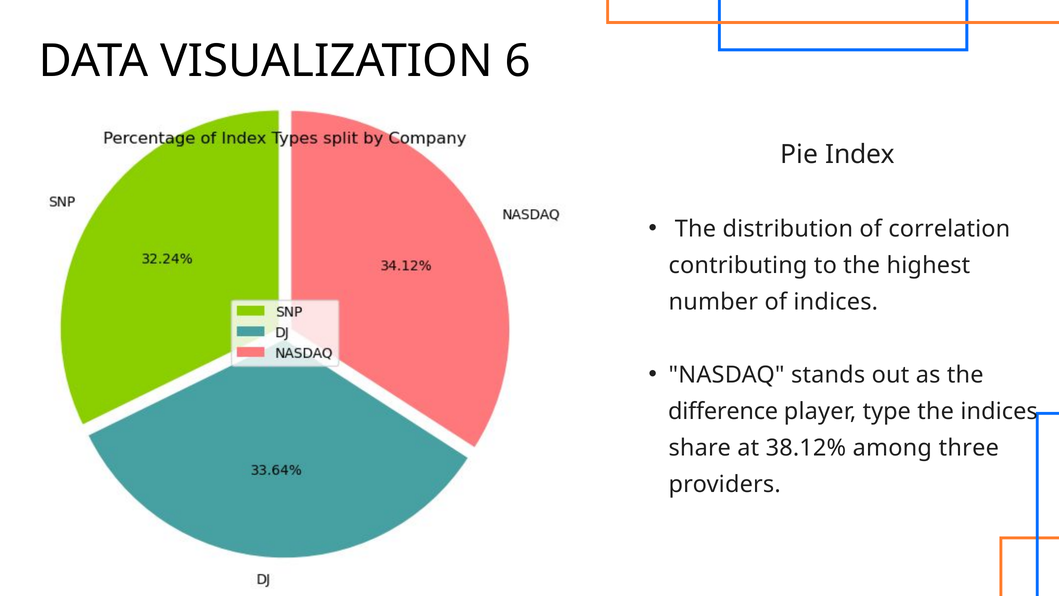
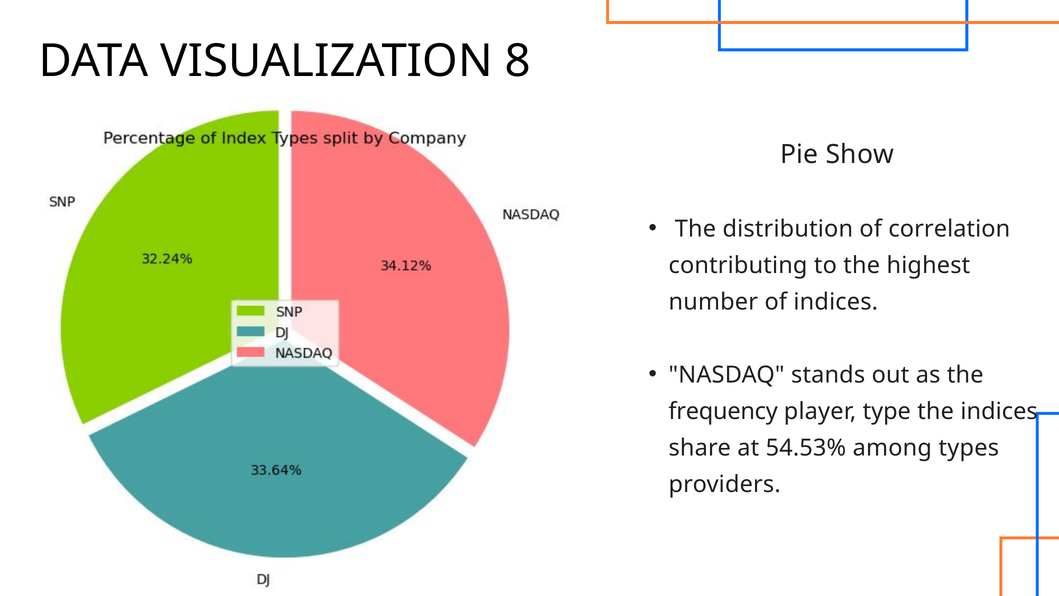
6: 6 -> 8 (518, 61)
Index: Index -> Show (860, 154)
difference: difference -> frequency (723, 411)
38.12%: 38.12% -> 54.53% (806, 448)
three: three -> types (969, 448)
